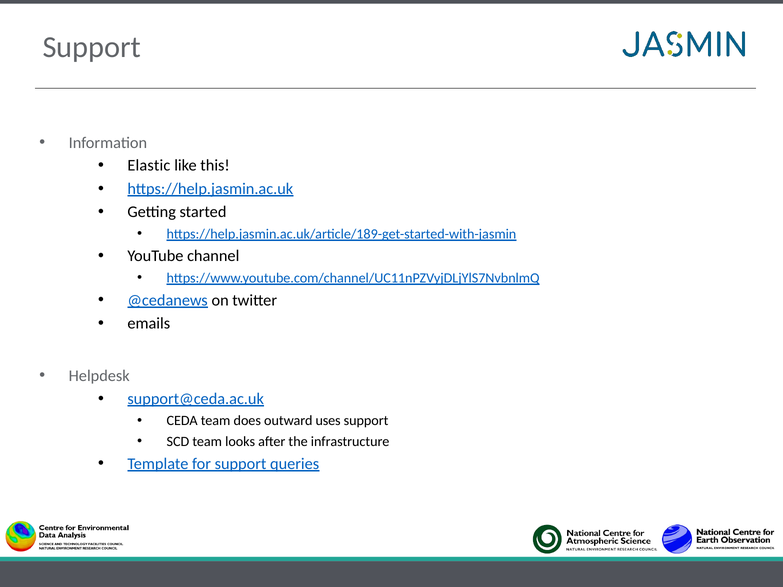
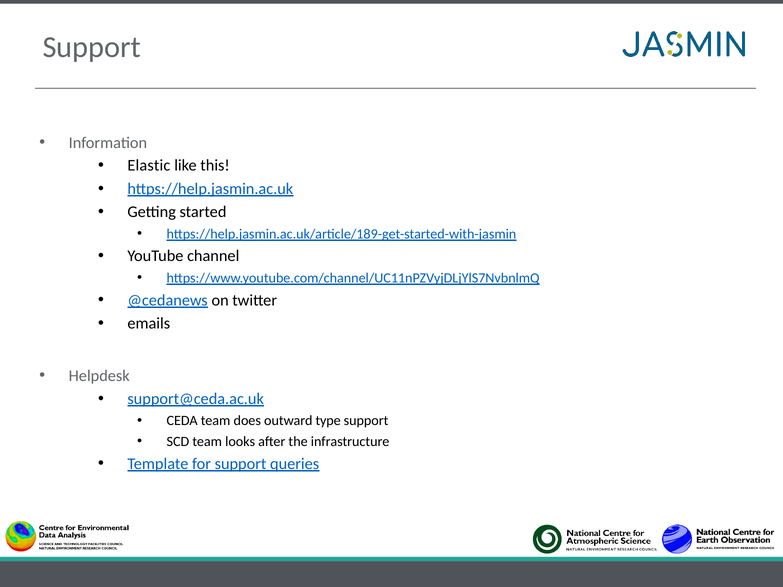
uses: uses -> type (328, 421)
